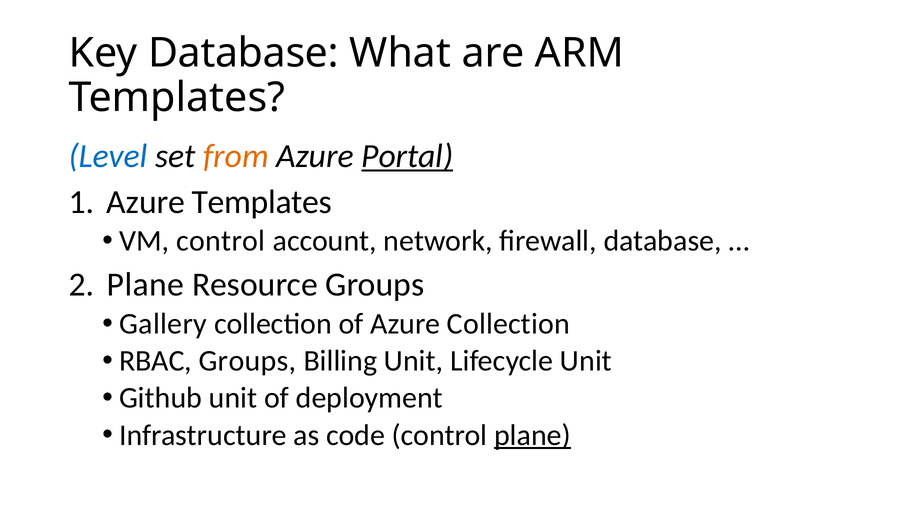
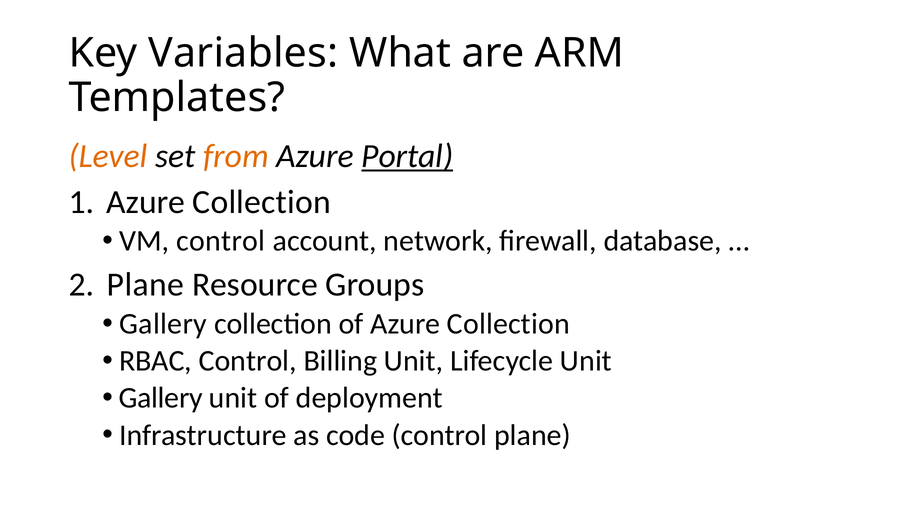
Key Database: Database -> Variables (243, 53)
Level colour: blue -> orange (108, 156)
Templates: Templates -> Collection (262, 202)
RBAC Groups: Groups -> Control (248, 361)
Github: Github -> Gallery (161, 398)
plane underline: present -> none (533, 435)
